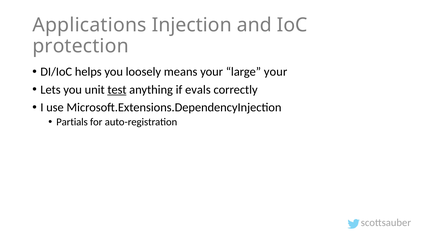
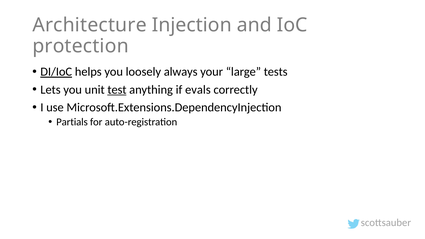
Applications: Applications -> Architecture (90, 25)
DI/IoC underline: none -> present (56, 72)
means: means -> always (181, 72)
large your: your -> tests (276, 72)
